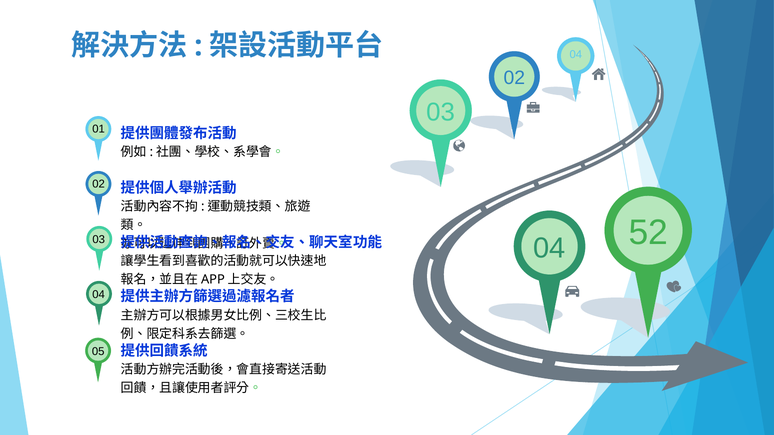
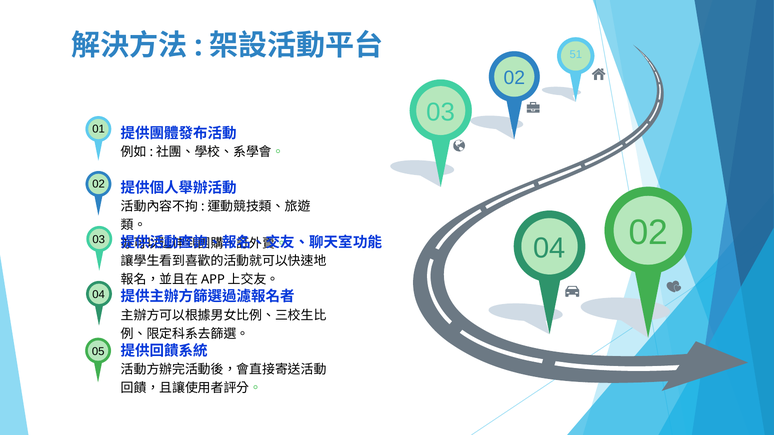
04: 04 -> 51 (576, 54)
04 52: 52 -> 02 (648, 233)
